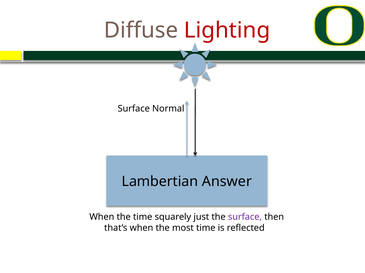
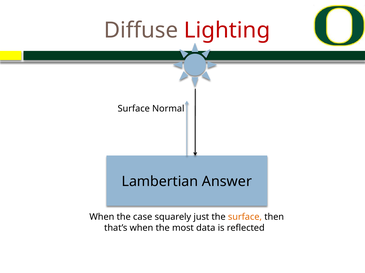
the time: time -> case (143, 218)
surface colour: purple -> orange (245, 218)
most time: time -> data (206, 228)
